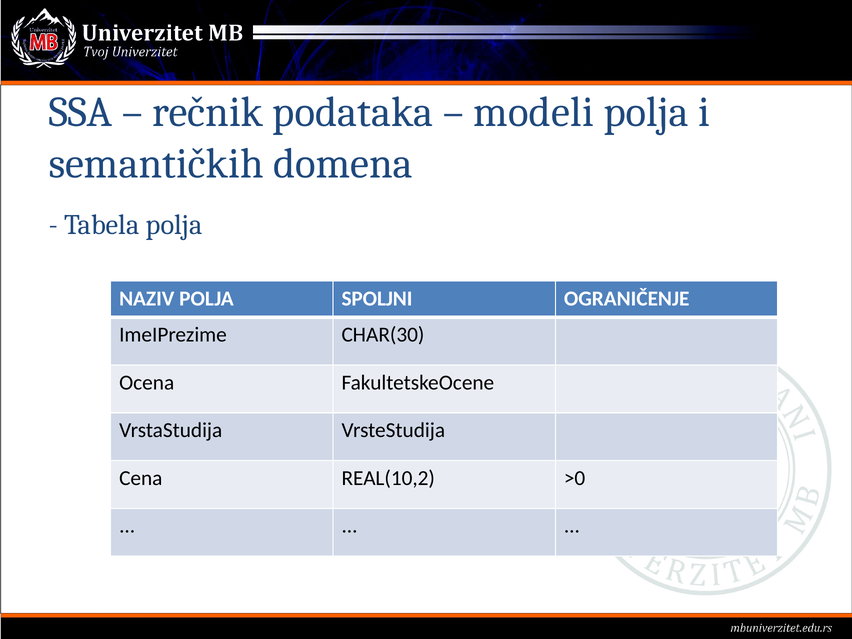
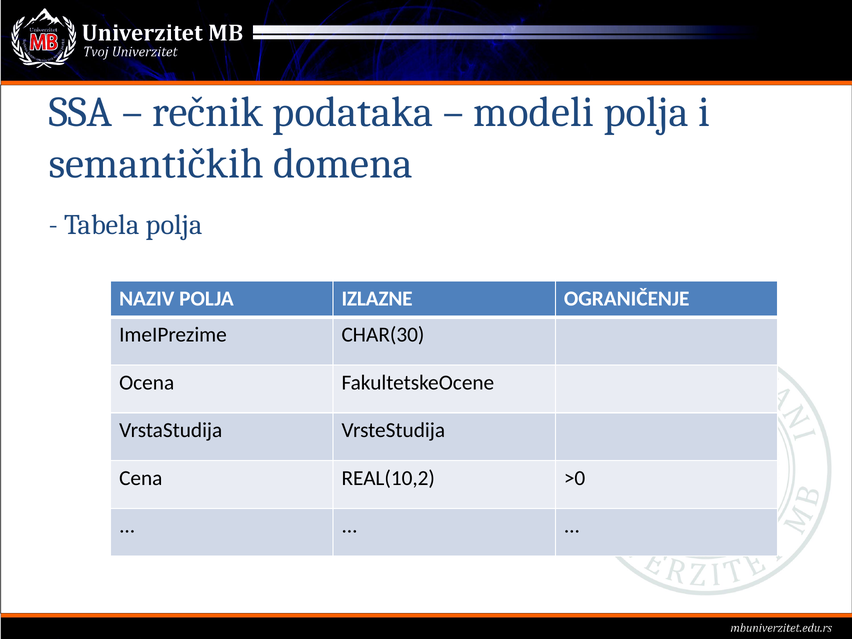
SPOLJNI: SPOLJNI -> IZLAZNE (377, 299)
